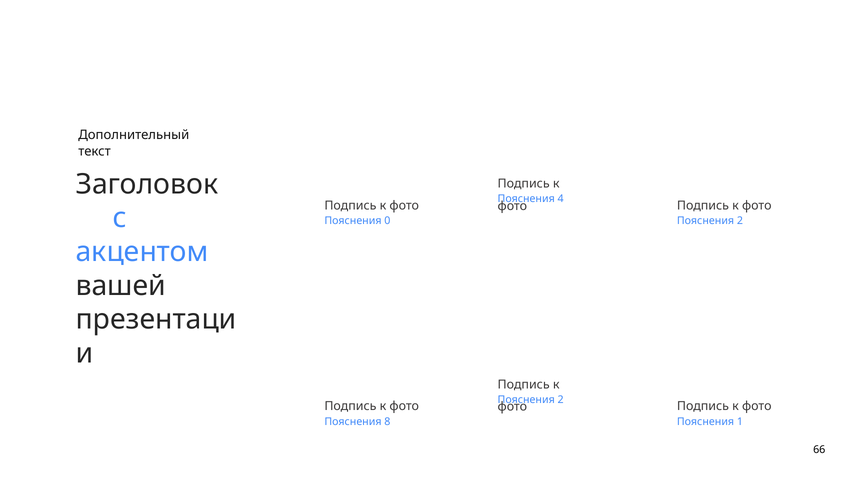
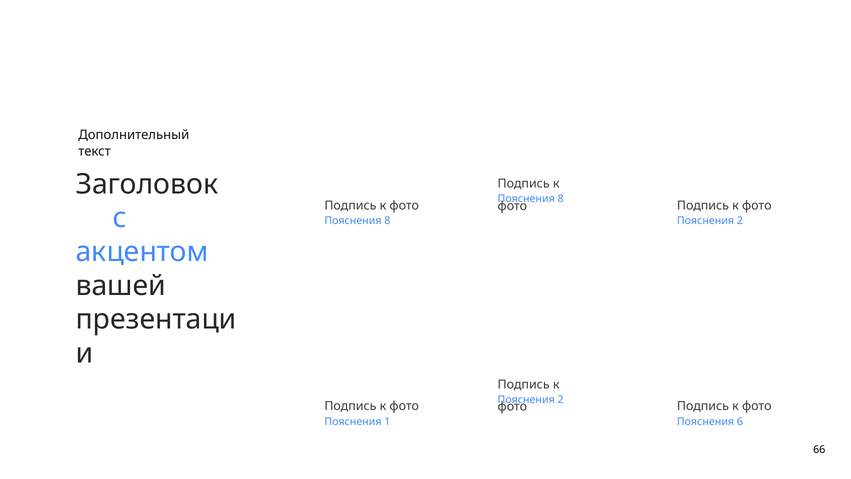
4: 4 -> 8 (561, 199)
0: 0 -> 8 (387, 221)
8: 8 -> 1 (387, 422)
1: 1 -> 6 (740, 422)
